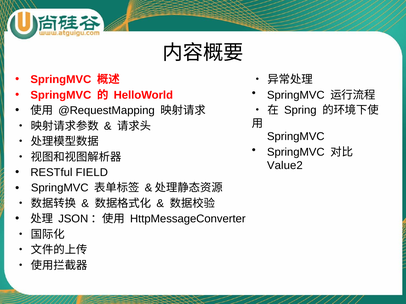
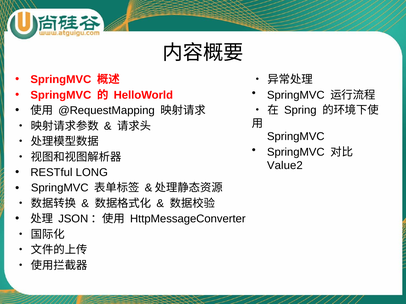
FIELD: FIELD -> LONG (92, 173)
